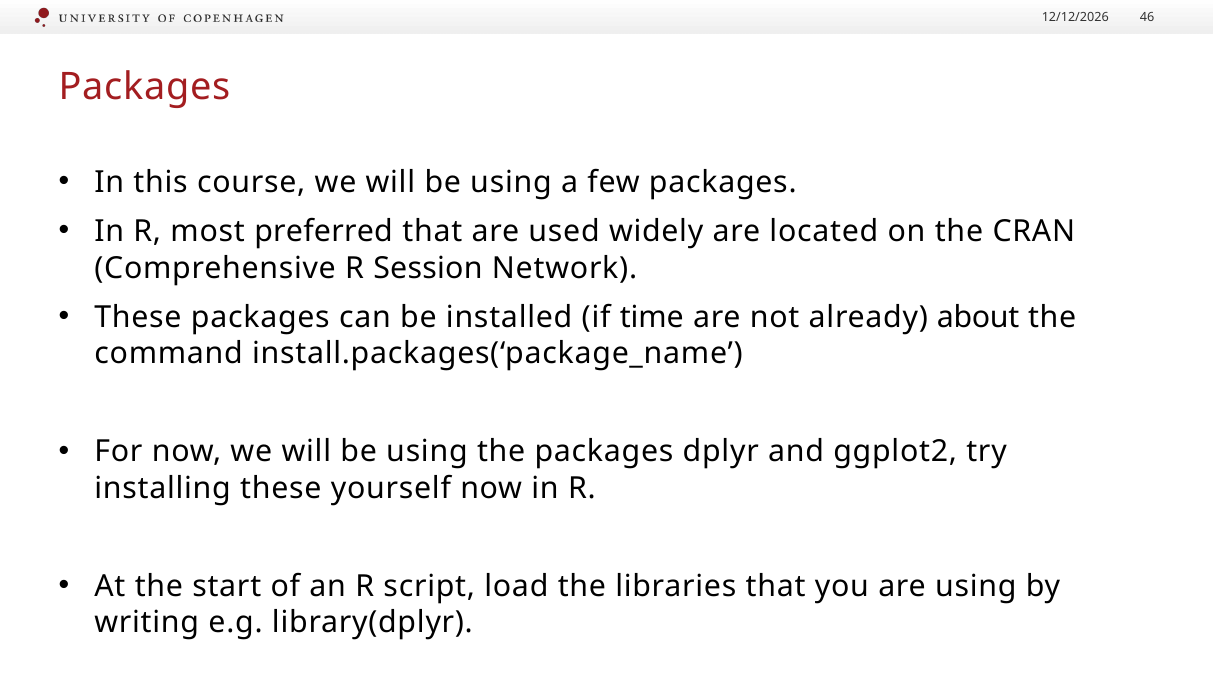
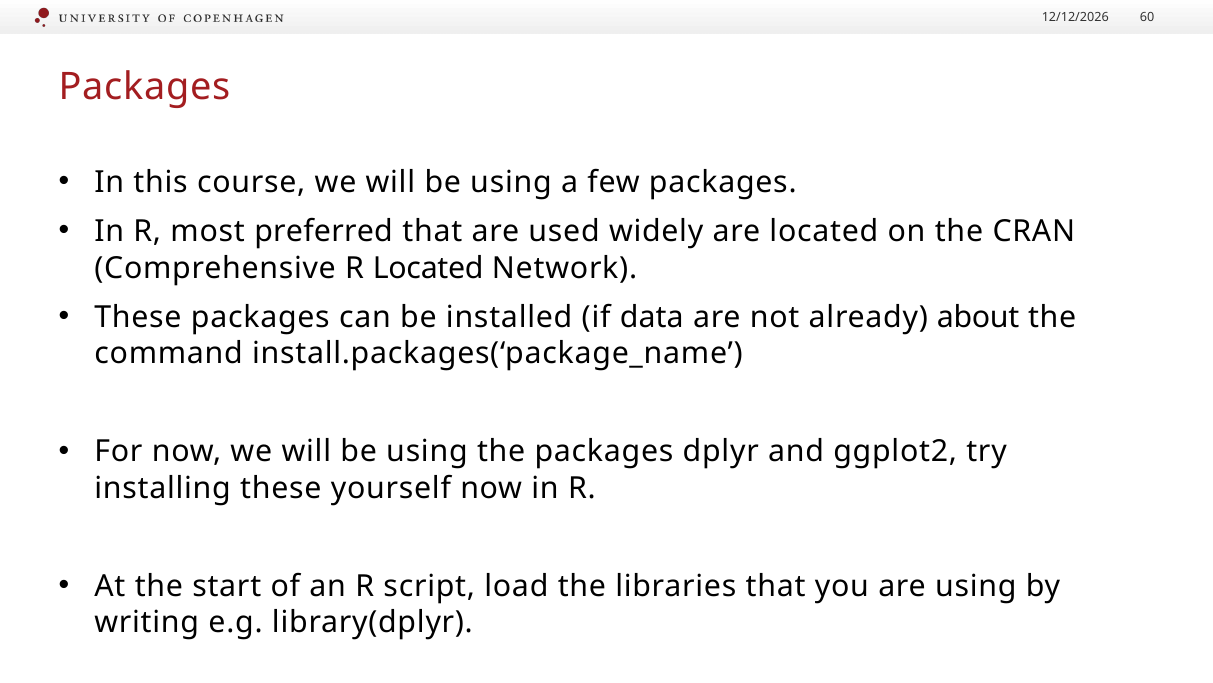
46: 46 -> 60 (1147, 17)
R Session: Session -> Located (428, 268)
time: time -> data (652, 317)
